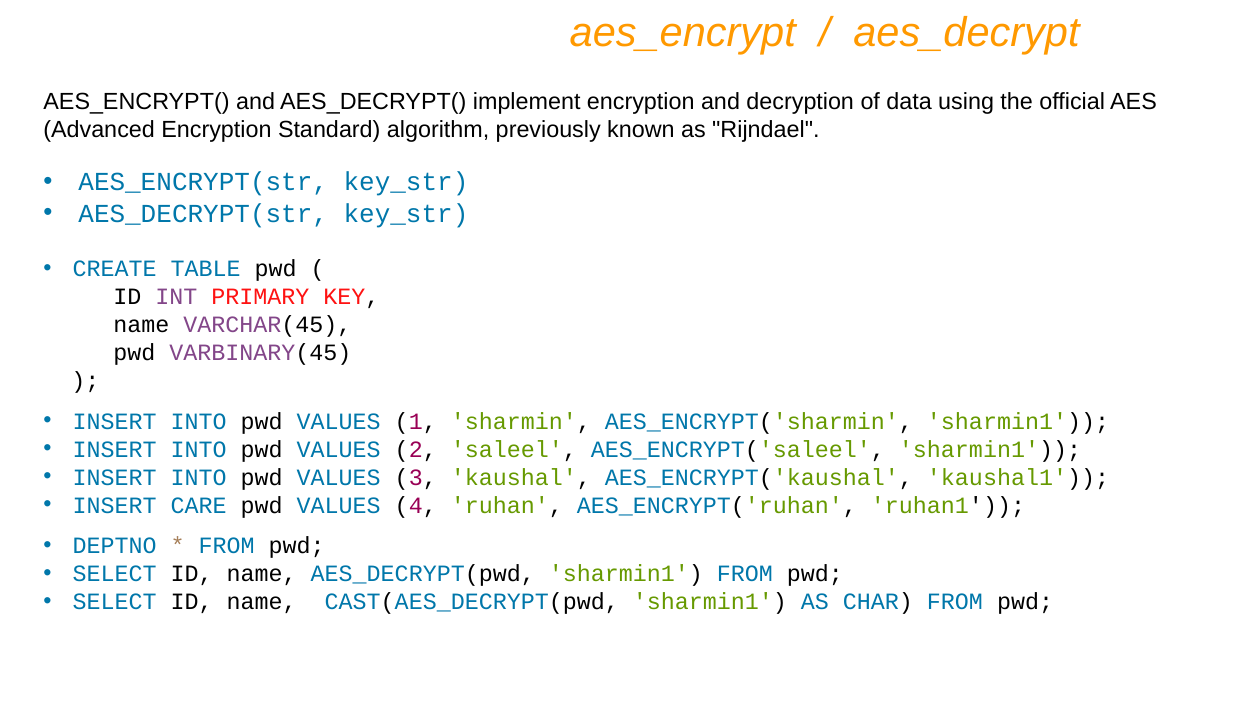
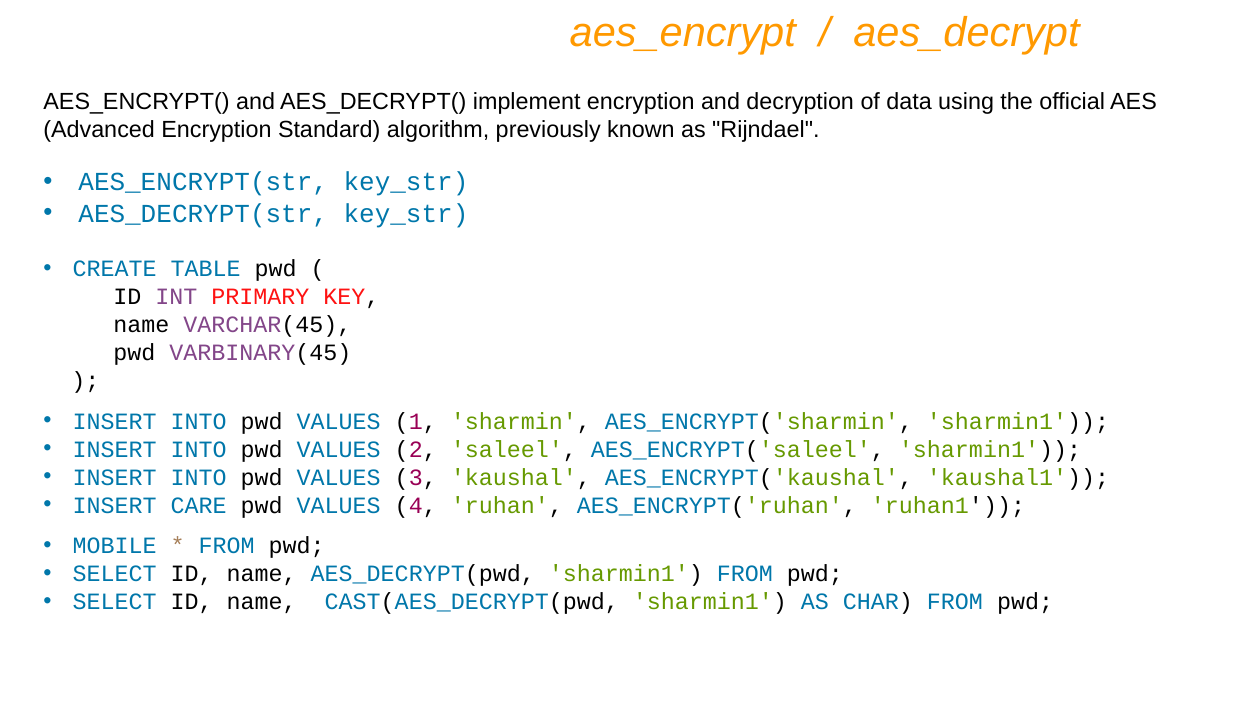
DEPTNO: DEPTNO -> MOBILE (115, 545)
